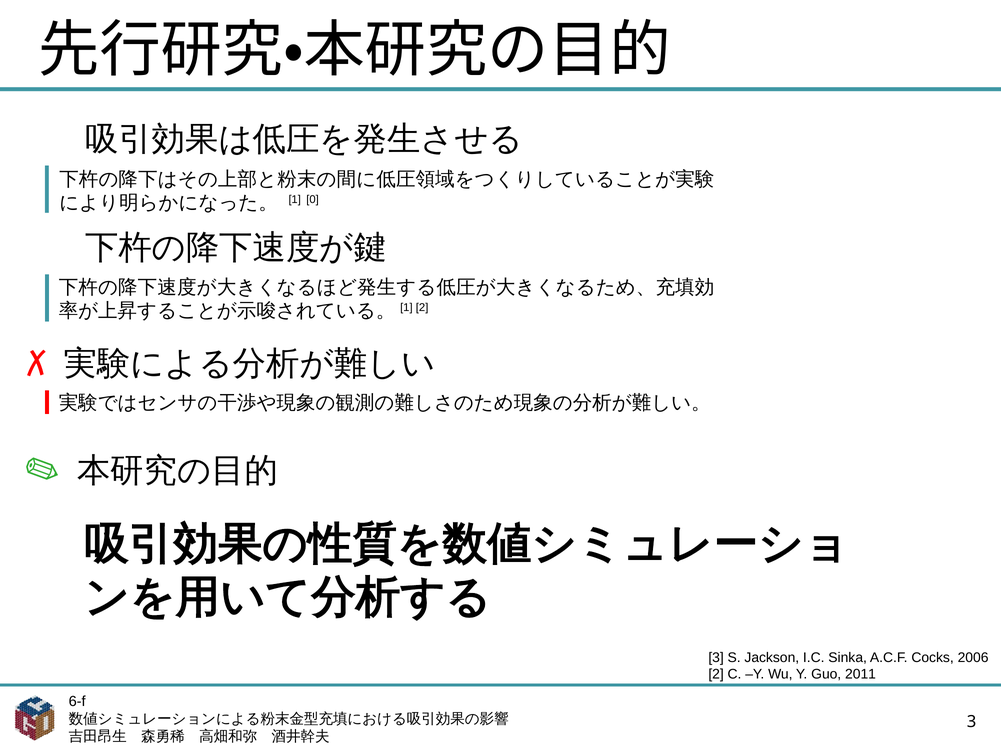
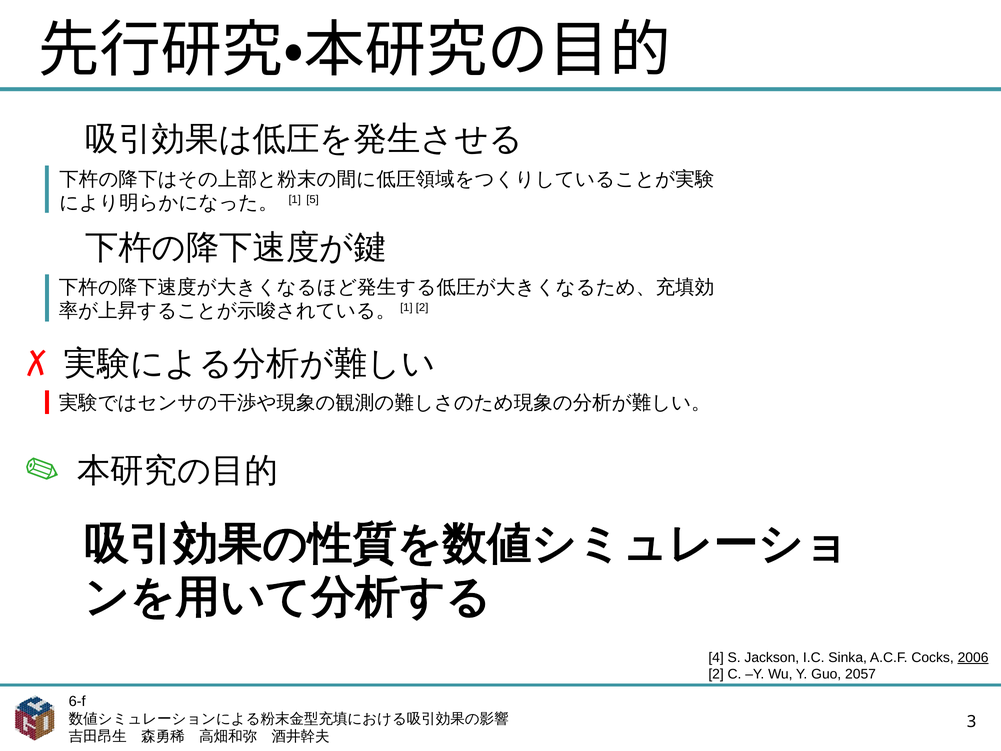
0: 0 -> 5 (313, 200)
3: 3 -> 4 (716, 657)
2006 underline: none -> present (973, 657)
2011: 2011 -> 2057 (861, 674)
